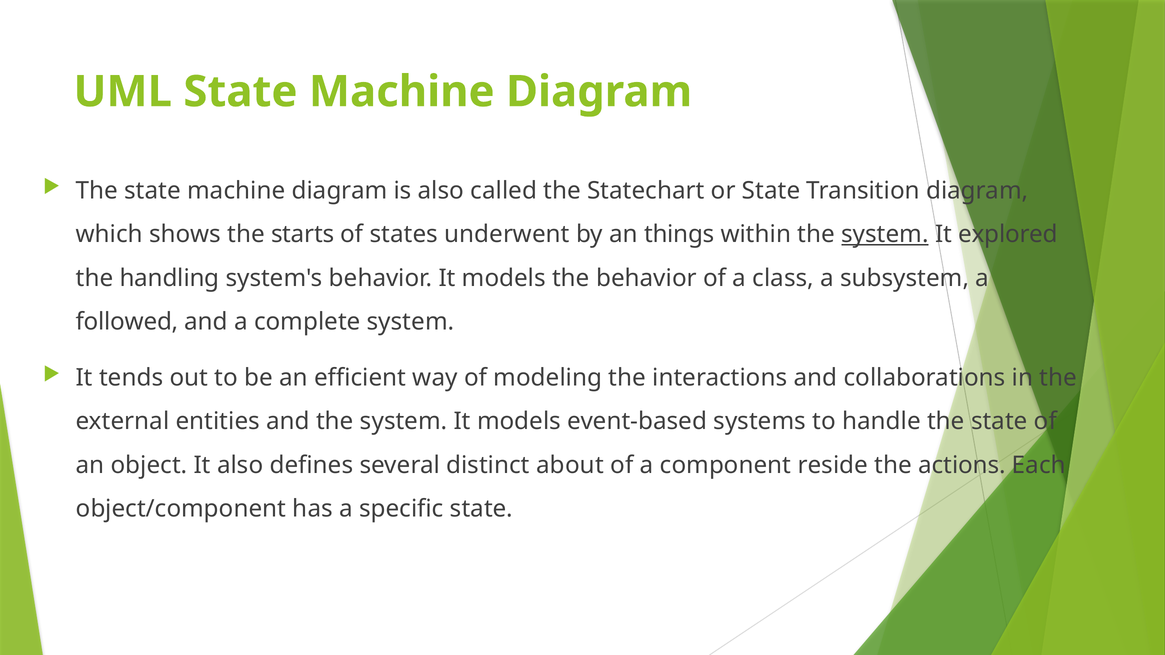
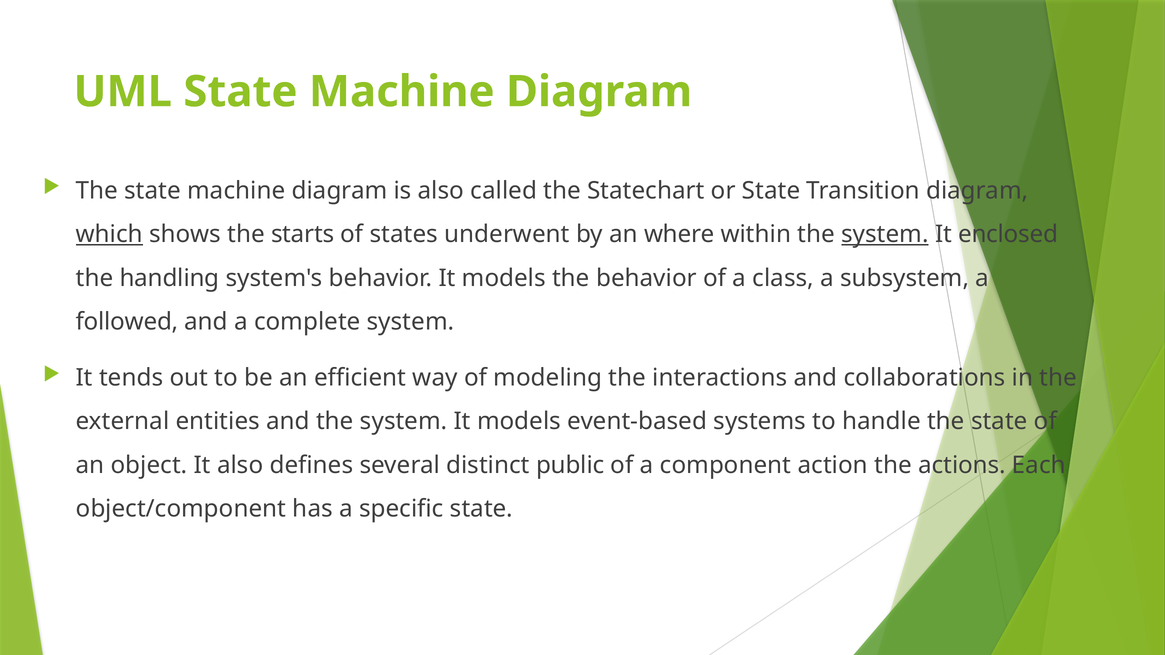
which underline: none -> present (109, 234)
things: things -> where (679, 234)
explored: explored -> enclosed (1008, 234)
about: about -> public (570, 465)
reside: reside -> action (833, 465)
